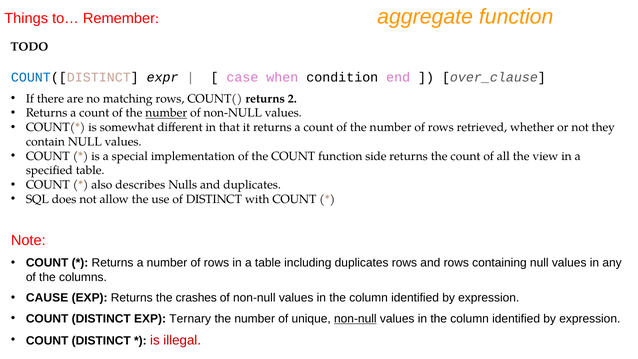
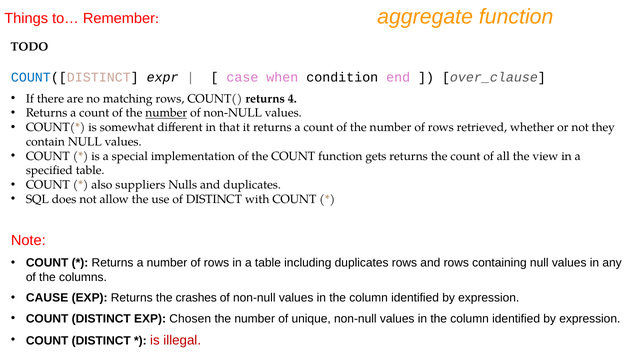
2: 2 -> 4 (292, 99)
side: side -> gets (376, 156)
describes: describes -> suppliers (140, 185)
Ternary: Ternary -> Chosen (190, 318)
non-null underline: present -> none (355, 318)
